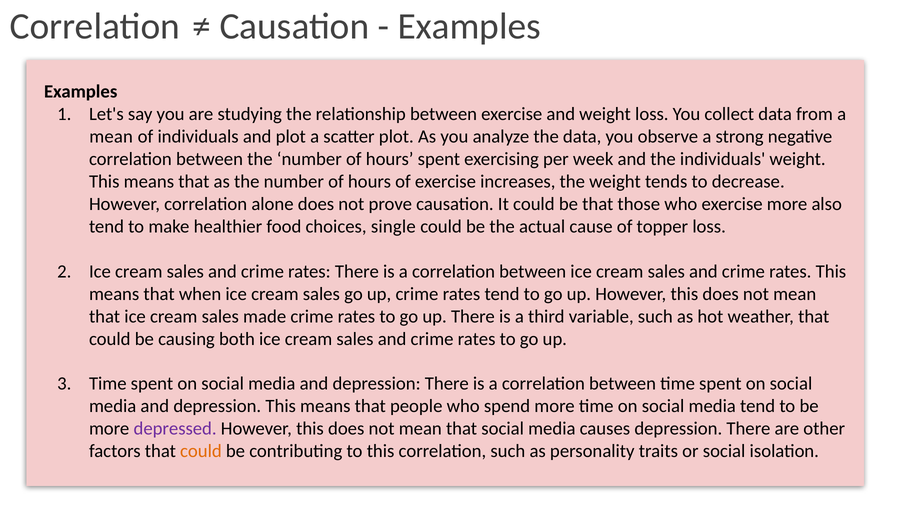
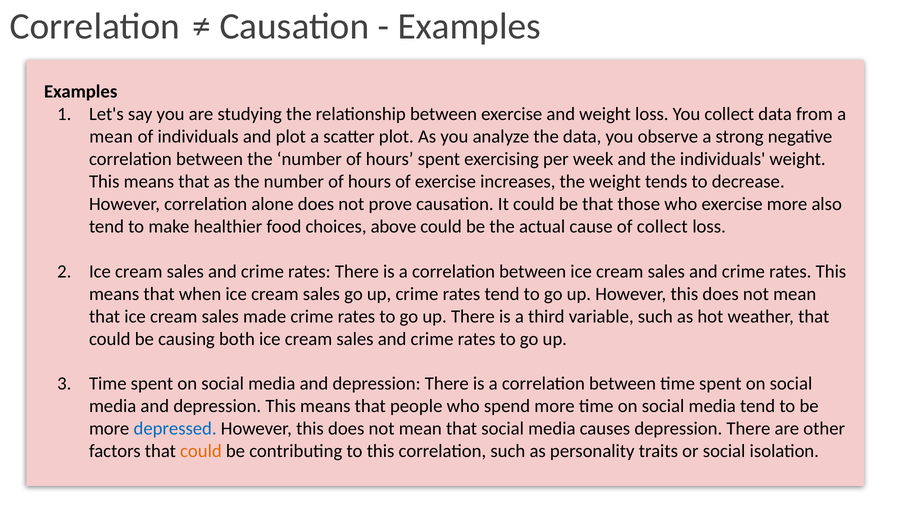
single: single -> above (394, 226)
of topper: topper -> collect (662, 226)
depressed colour: purple -> blue (175, 429)
